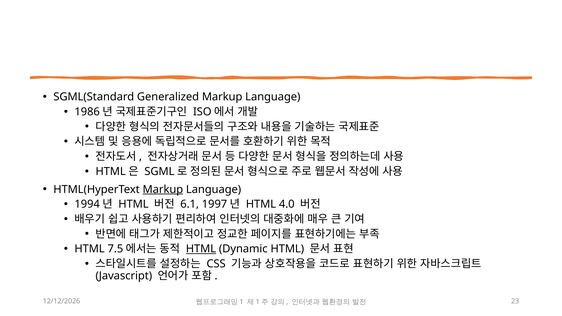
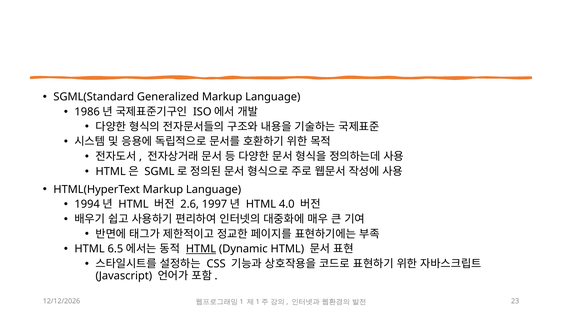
Markup underline: present -> none (163, 189)
6.1: 6.1 -> 2.6 (190, 204)
7.5: 7.5 -> 6.5 (115, 249)
